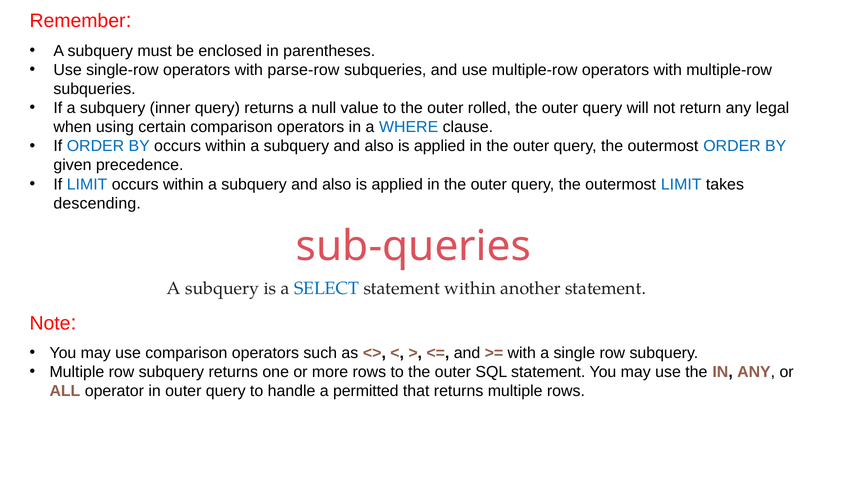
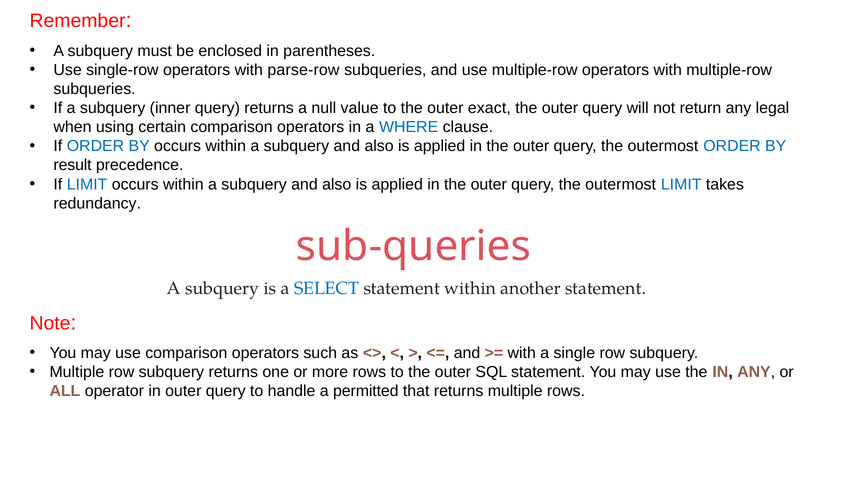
rolled: rolled -> exact (489, 108)
given: given -> result (73, 165)
descending: descending -> redundancy (97, 204)
